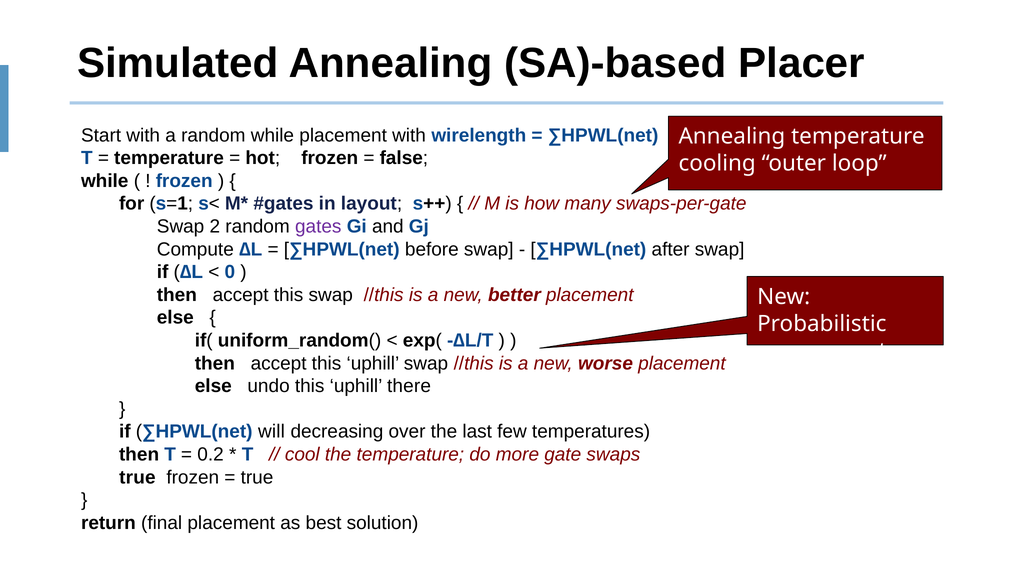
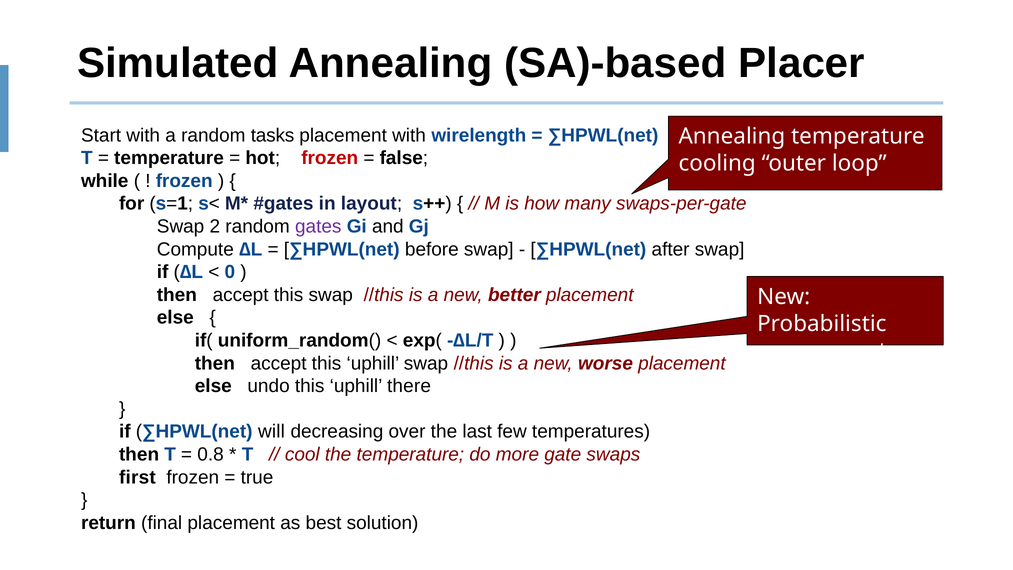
random while: while -> tasks (273, 135)
frozen colour: black -> red (330, 158)
0.2: 0.2 -> 0.8 (211, 454)
true: true -> first (137, 477)
